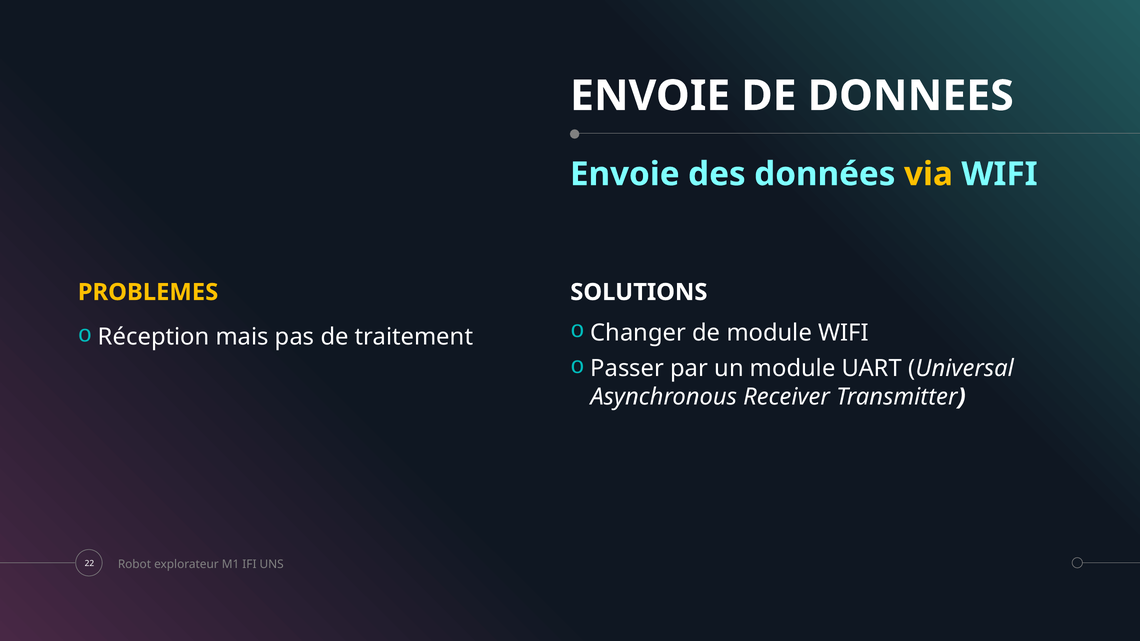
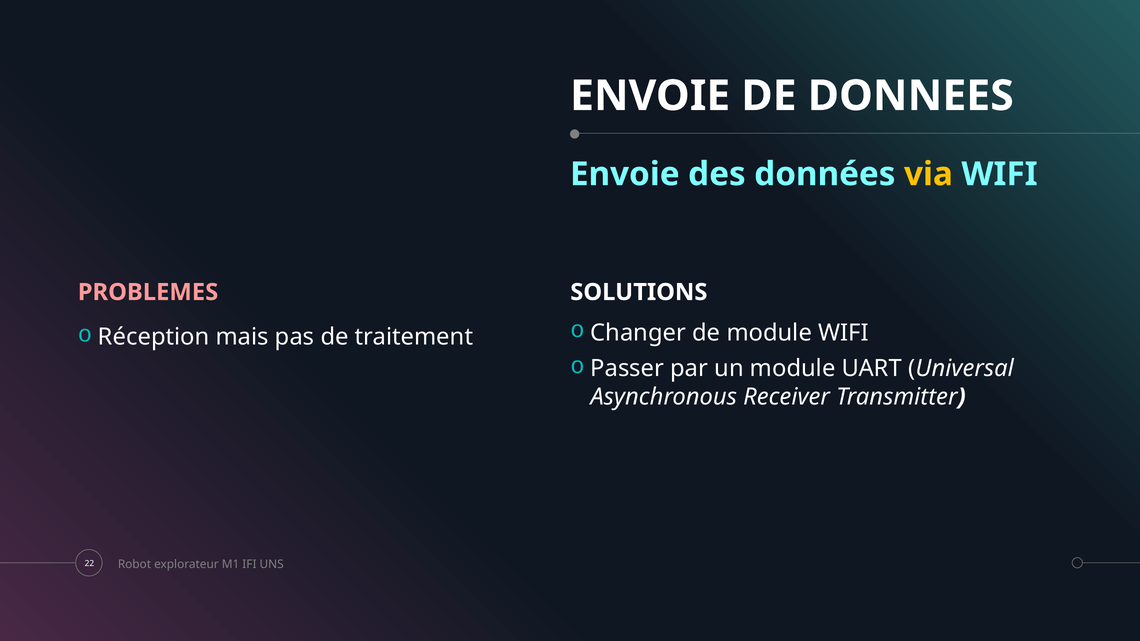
PROBLEMES colour: yellow -> pink (148, 292)
